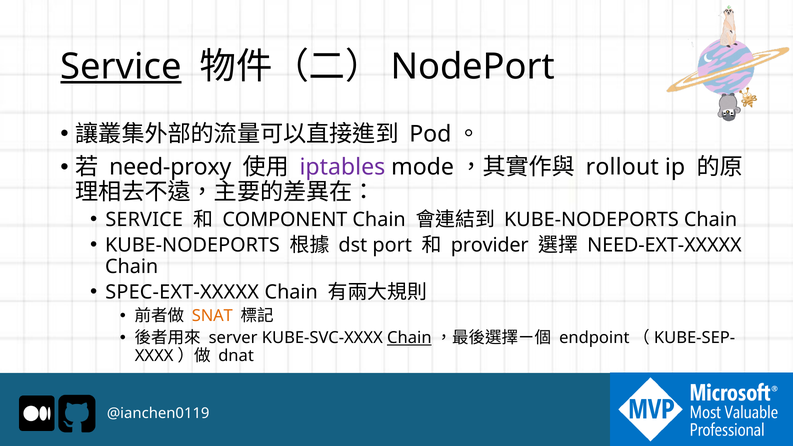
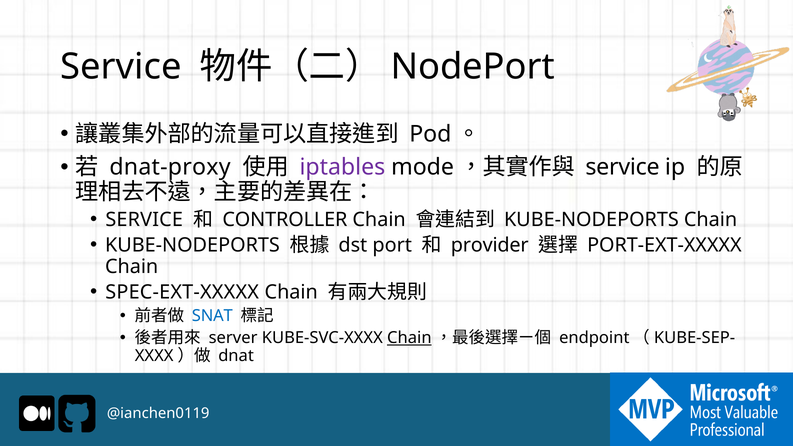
Service underline: present -> none (121, 67)
need-proxy: need-proxy -> dnat-proxy (170, 167)
rollout: rollout -> service (622, 167)
COMPONENT: COMPONENT -> CONTROLLER (285, 220)
NEED-EXT-XXXXX: NEED-EXT-XXXXX -> PORT-EXT-XXXXX (664, 245)
SNAT colour: orange -> blue (212, 316)
